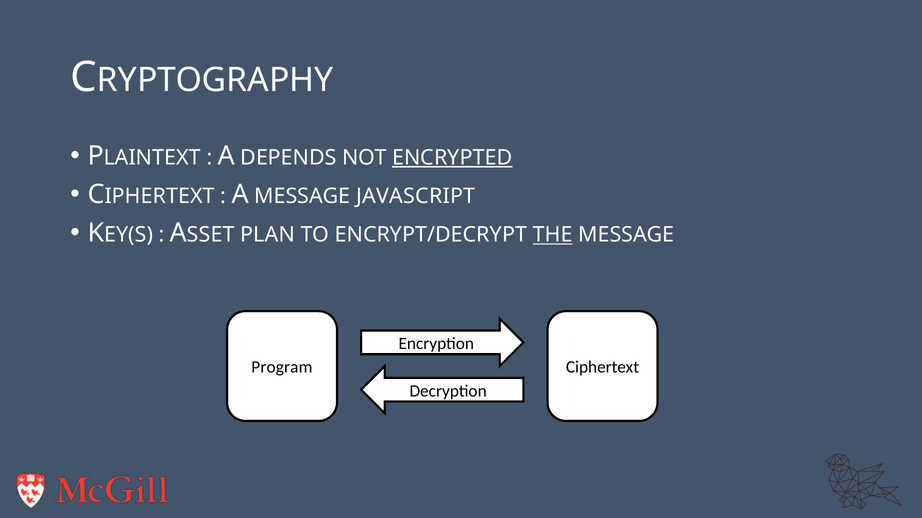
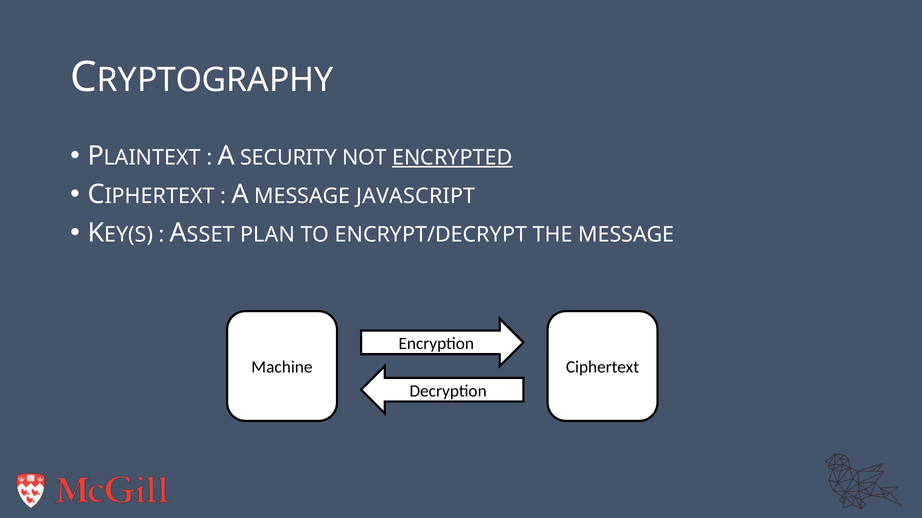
DEPENDS: DEPENDS -> SECURITY (289, 158)
THE underline: present -> none (553, 235)
Program: Program -> Machine (282, 368)
